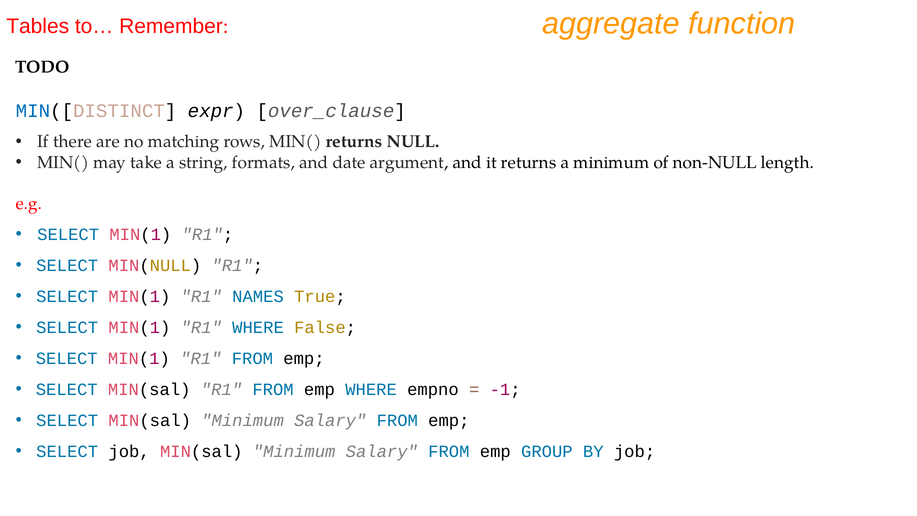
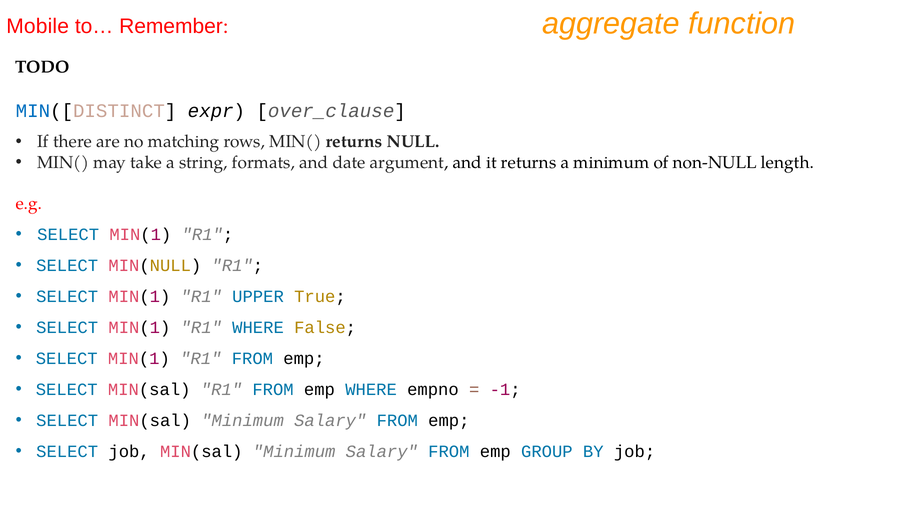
Tables: Tables -> Mobile (38, 26)
NAMES: NAMES -> UPPER (258, 296)
